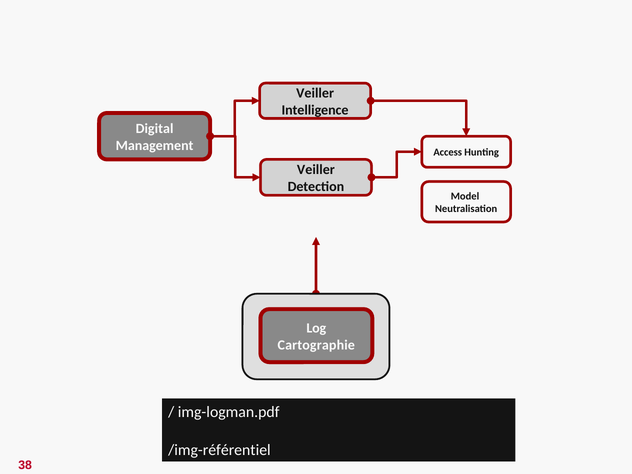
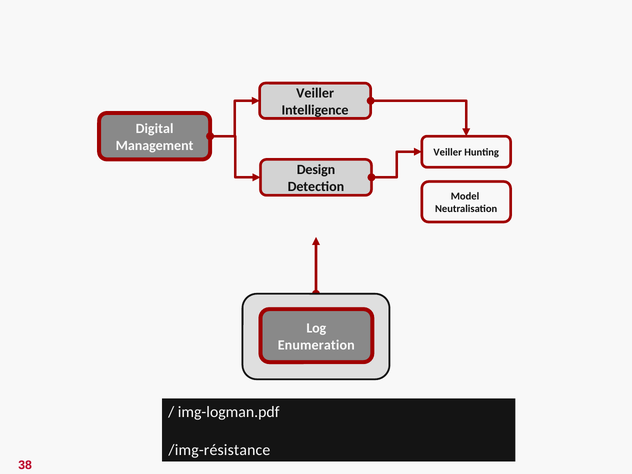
Access: Access -> Veiller (448, 152)
Veiller: Veiller -> Design (316, 170)
Cartographie: Cartographie -> Enumeration (316, 345)
/img-référentiel: /img-référentiel -> /img-résistance (219, 450)
